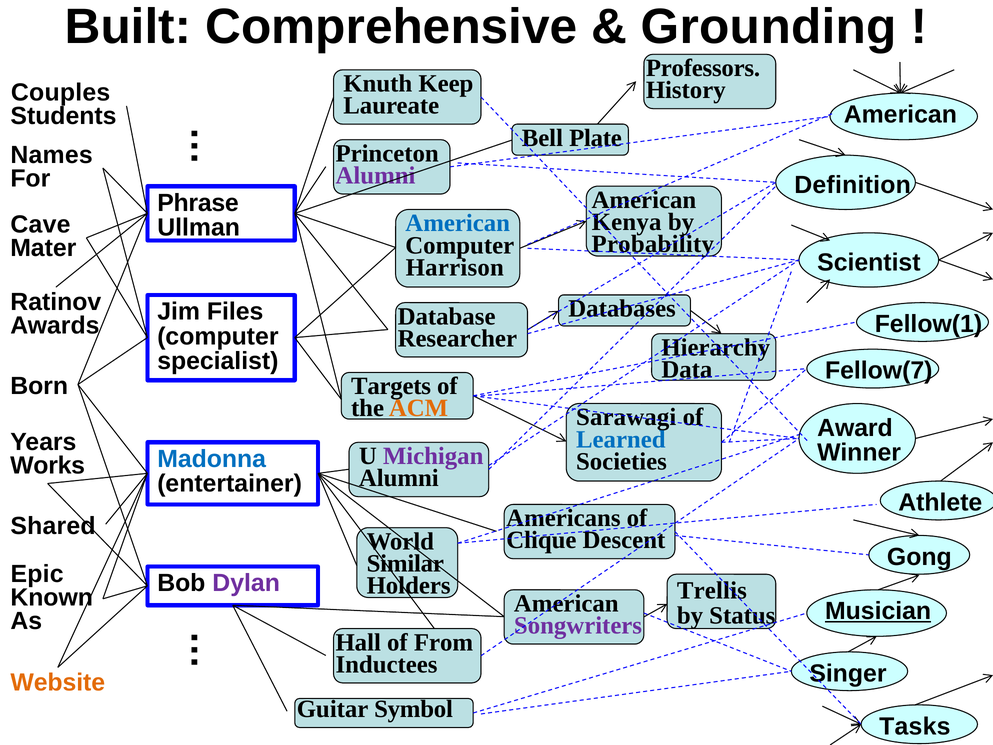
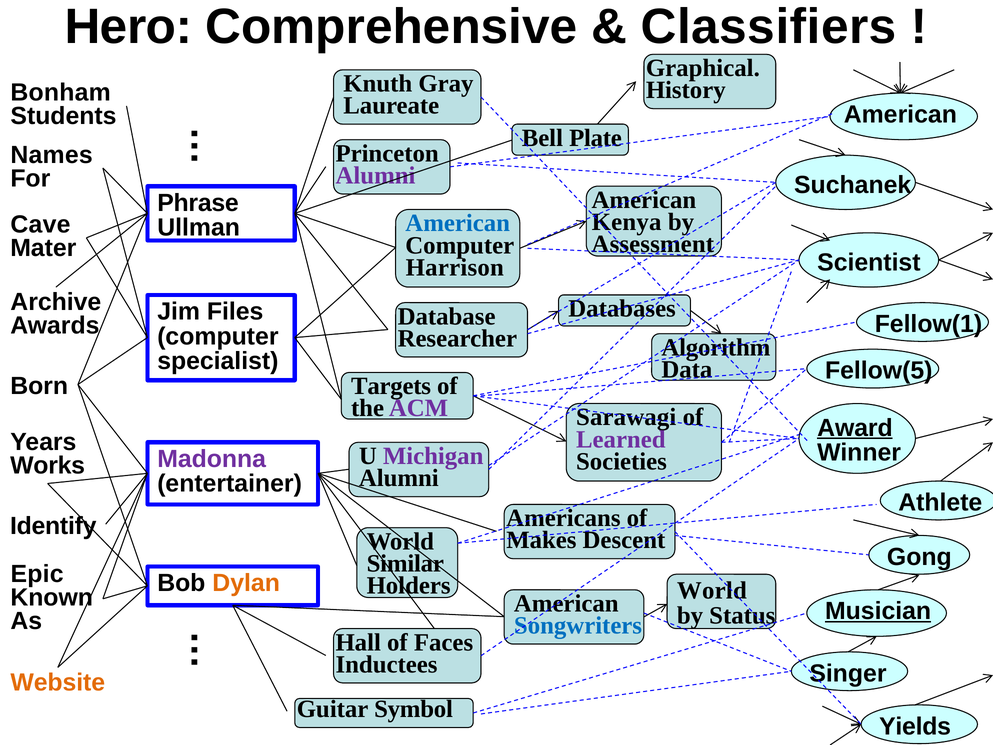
Built: Built -> Hero (128, 27)
Grounding: Grounding -> Classifiers (769, 27)
Professors: Professors -> Graphical (703, 68)
Keep: Keep -> Gray (446, 84)
Couples: Couples -> Bonham (61, 93)
Definition: Definition -> Suchanek (853, 185)
Probability: Probability -> Assessment (653, 244)
Ratinov: Ratinov -> Archive (56, 302)
Hierarchy: Hierarchy -> Algorithm (716, 347)
Fellow(7: Fellow(7 -> Fellow(5 (879, 371)
ACM colour: orange -> purple (419, 408)
Award underline: none -> present (855, 428)
Learned colour: blue -> purple (621, 439)
Madonna colour: blue -> purple (212, 459)
Shared: Shared -> Identify (53, 526)
Clique: Clique -> Makes (541, 540)
Dylan colour: purple -> orange (246, 583)
Trellis: Trellis -> World (712, 591)
Songwriters colour: purple -> blue (578, 625)
From: From -> Faces (444, 642)
Tasks: Tasks -> Yields (915, 726)
